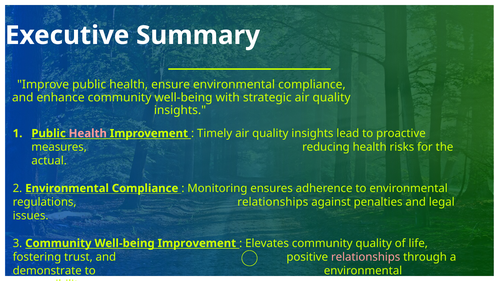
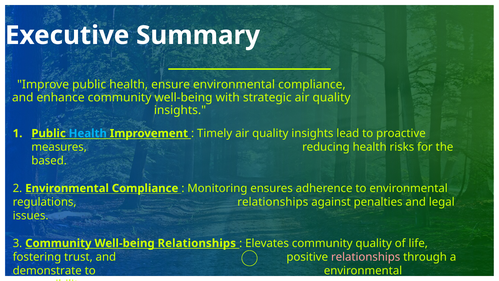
Health colour: pink -> light blue (88, 133)
actual: actual -> based (49, 161)
Well-being Improvement: Improvement -> Relationships (197, 243)
